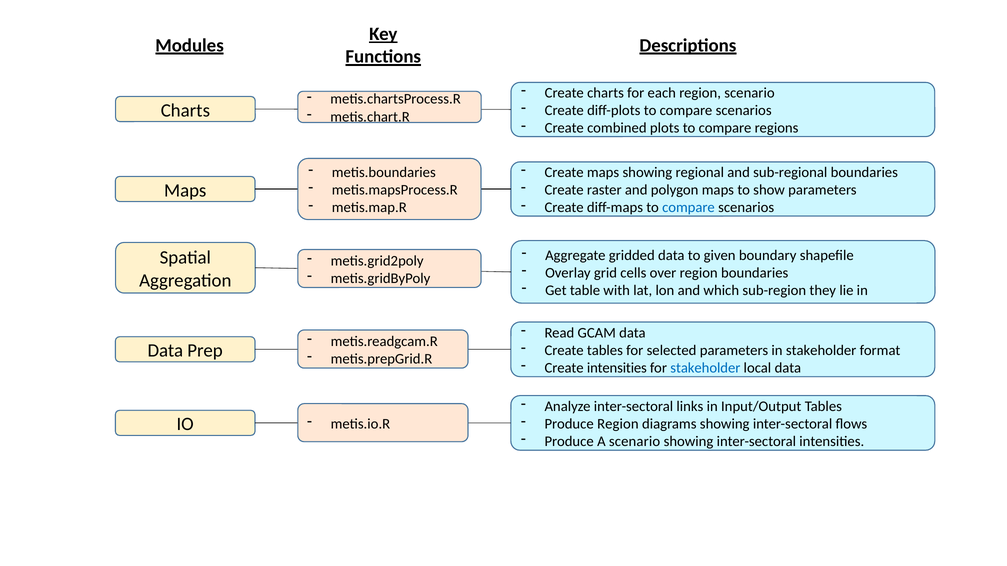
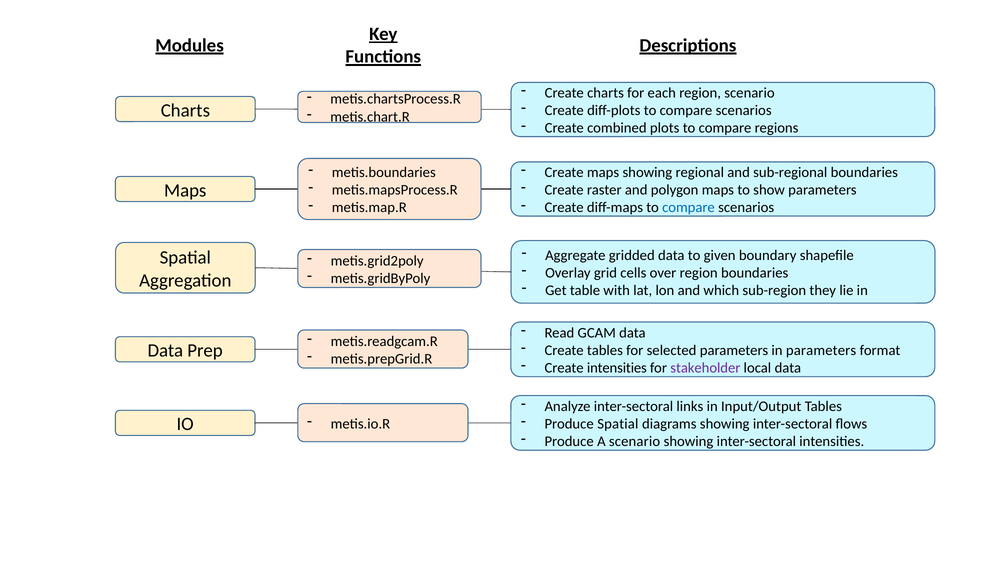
in stakeholder: stakeholder -> parameters (821, 351)
stakeholder colour: blue -> purple (705, 368)
Produce Region: Region -> Spatial (618, 424)
